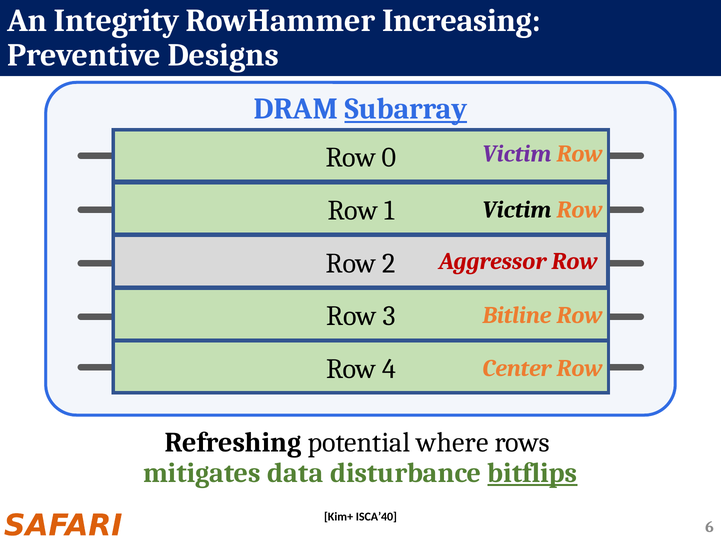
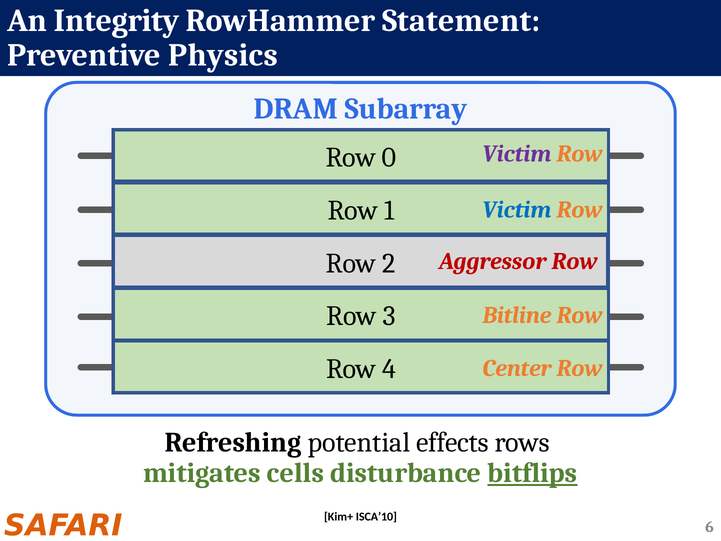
Increasing: Increasing -> Statement (461, 21)
Designs: Designs -> Physics (223, 55)
Subarray underline: present -> none (406, 109)
Victim colour: black -> blue (517, 210)
where: where -> effects (453, 442)
data: data -> cells (296, 473)
ISCA’40: ISCA’40 -> ISCA’10 (376, 516)
